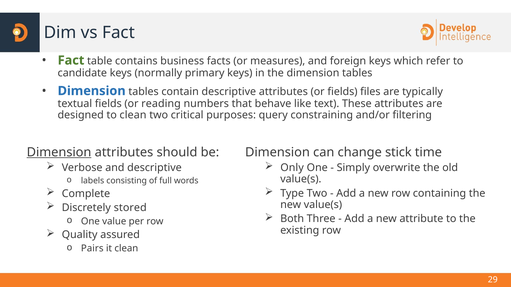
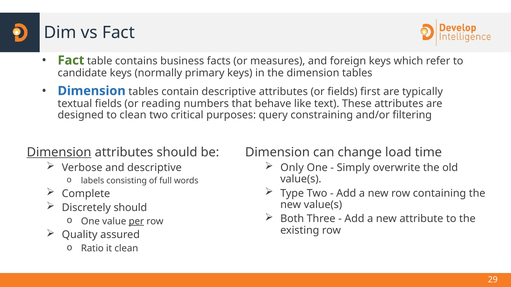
files: files -> first (370, 92)
stick: stick -> load (398, 153)
Discretely stored: stored -> should (130, 208)
per underline: none -> present (136, 222)
Pairs: Pairs -> Ratio (92, 249)
